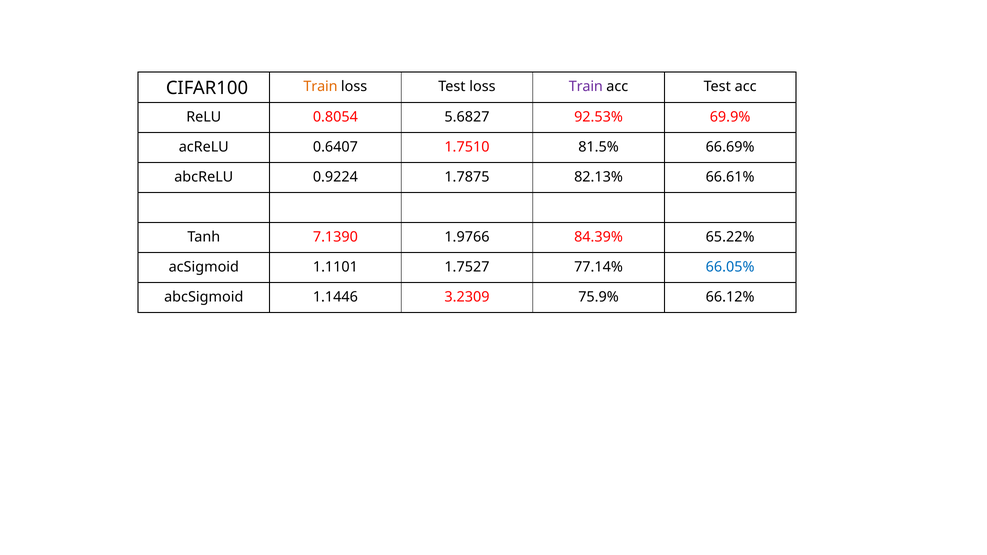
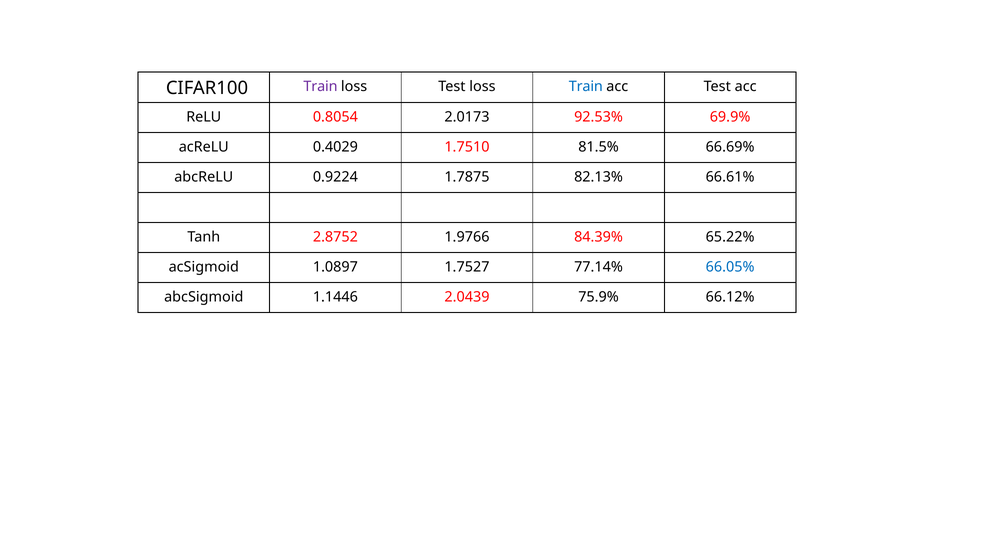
Train colour: orange -> purple (321, 86)
Train colour: purple -> blue (586, 86)
5.6827: 5.6827 -> 2.0173 (467, 117)
0.6407: 0.6407 -> 0.4029 (335, 147)
7.1390: 7.1390 -> 2.8752 (335, 237)
1.1101: 1.1101 -> 1.0897 (335, 267)
3.2309: 3.2309 -> 2.0439 (467, 297)
